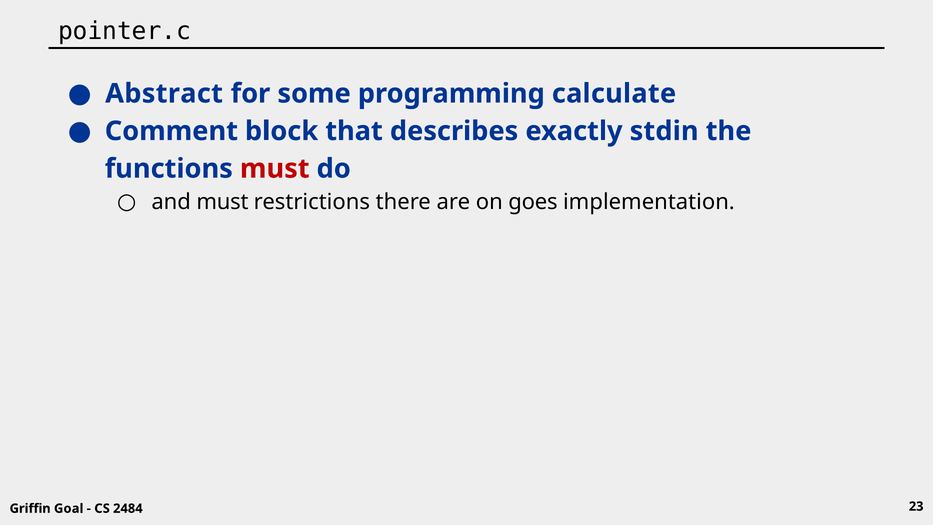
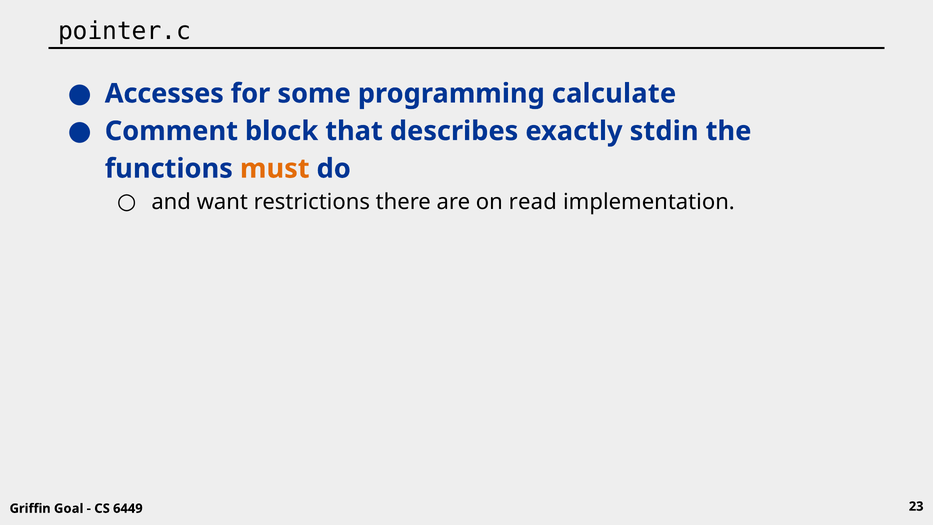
Abstract: Abstract -> Accesses (164, 94)
must colour: red -> orange (275, 169)
and must: must -> want (222, 202)
goes: goes -> read (533, 202)
2484: 2484 -> 6449 (128, 508)
